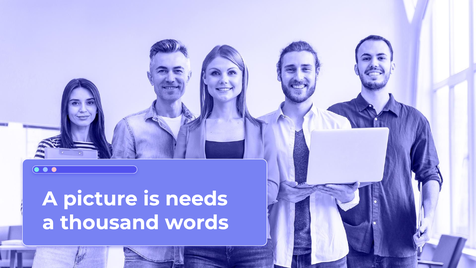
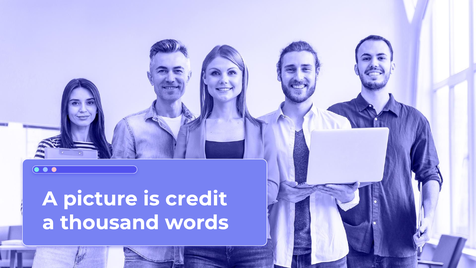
needs: needs -> credit (196, 199)
